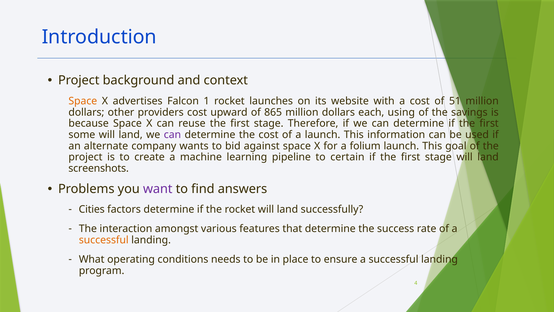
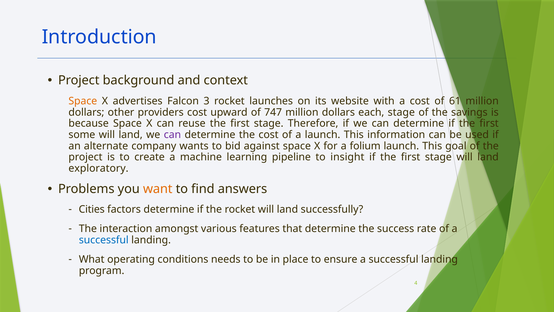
1: 1 -> 3 (206, 101)
51: 51 -> 61 (455, 101)
865: 865 -> 747 (273, 112)
each using: using -> stage (401, 112)
certain: certain -> insight (347, 157)
screenshots: screenshots -> exploratory (98, 168)
want colour: purple -> orange (158, 189)
successful colour: orange -> blue (104, 240)
